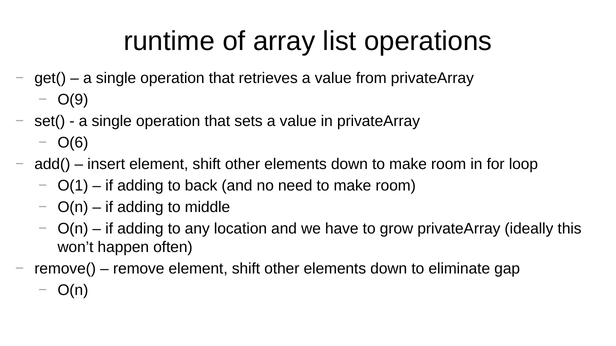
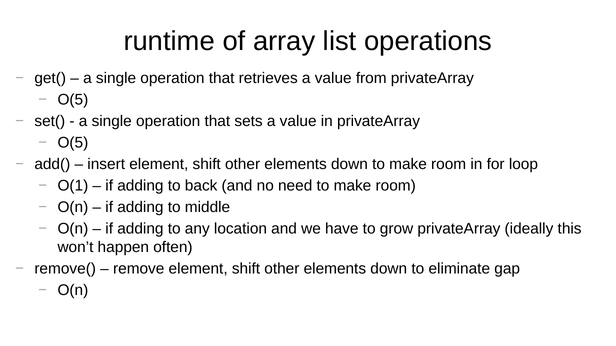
O(9: O(9 -> O(5 (73, 100)
O(6: O(6 -> O(5 (73, 143)
